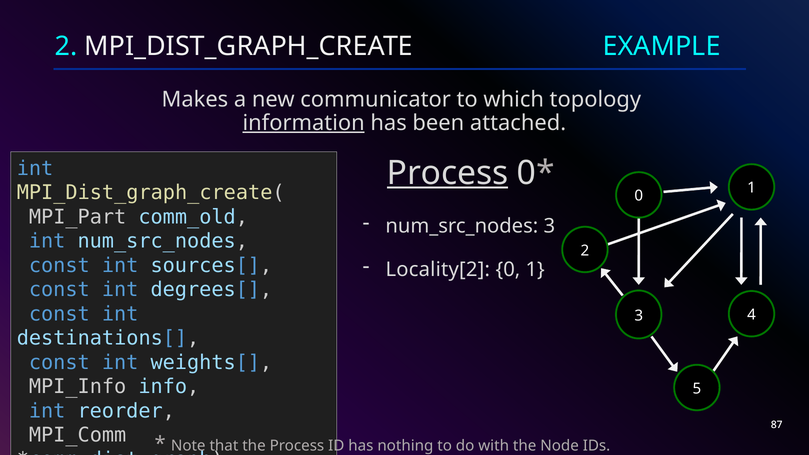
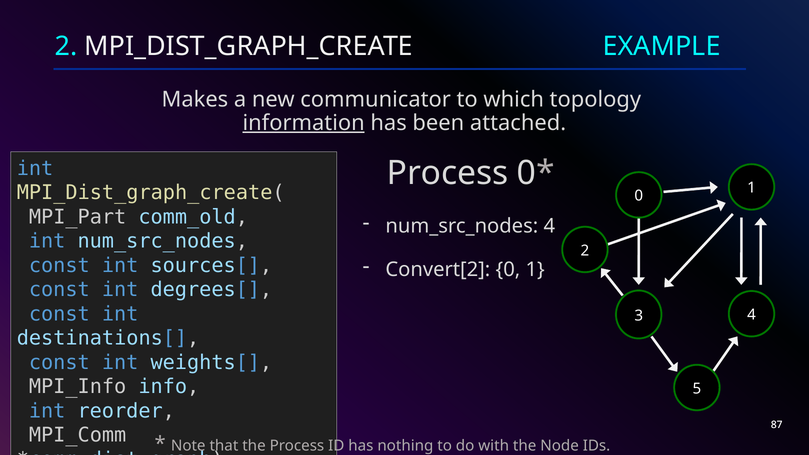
Process underline: present -> none (448, 173)
num_src_nodes 3: 3 -> 4 (549, 226)
Locality[2: Locality[2 -> Convert[2 (438, 270)
